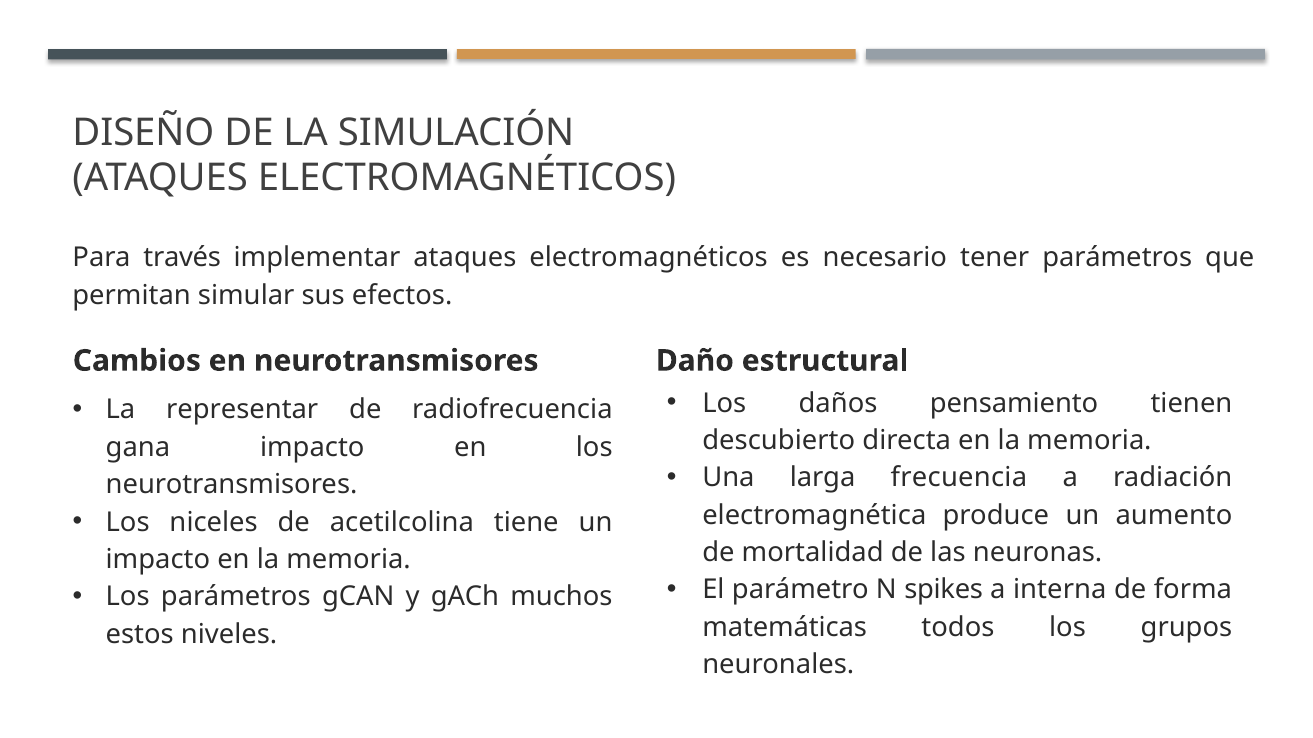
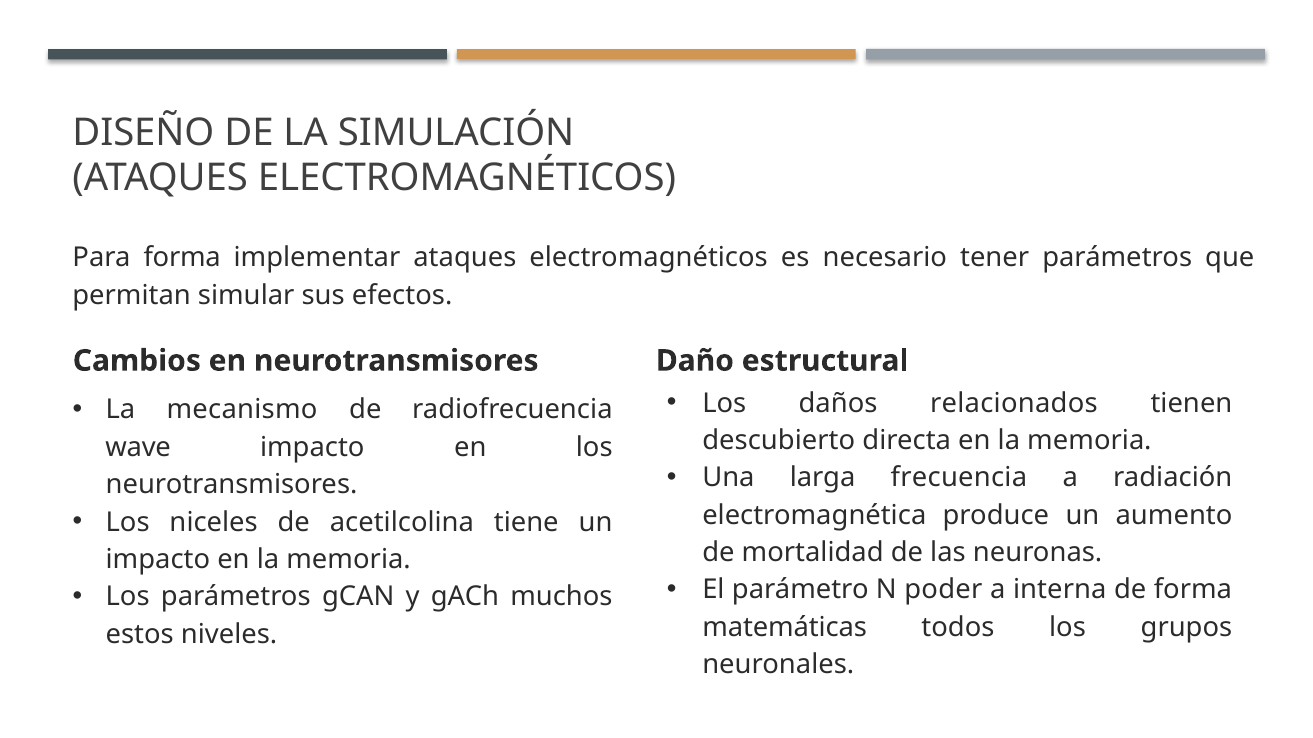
Para través: través -> forma (182, 258)
pensamiento: pensamiento -> relacionados (1014, 403)
representar: representar -> mecanismo (242, 410)
gana: gana -> wave (138, 448)
spikes: spikes -> poder (943, 590)
